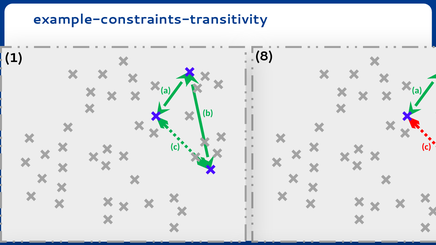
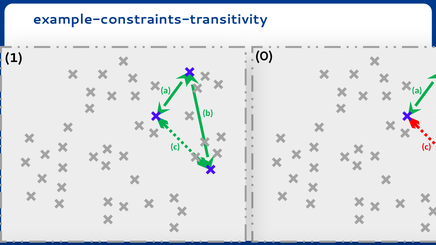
8: 8 -> 0 (264, 57)
